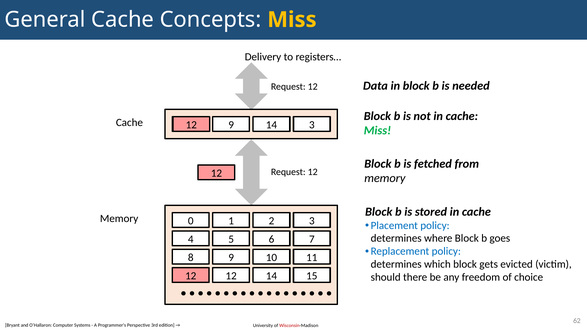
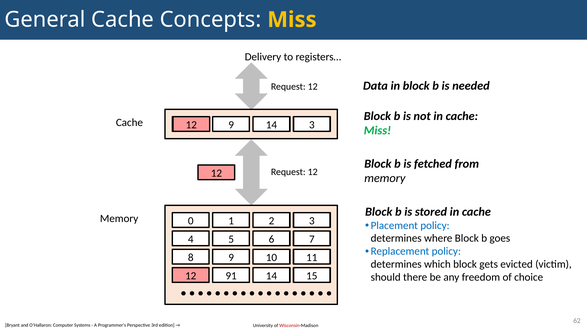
12: 12 -> 91 (231, 276)
